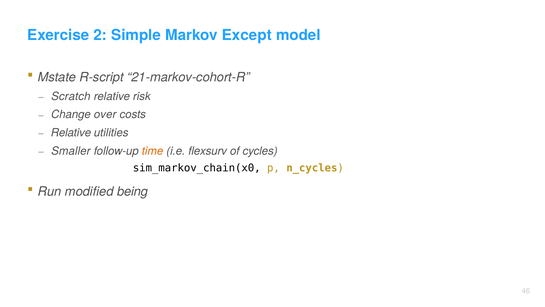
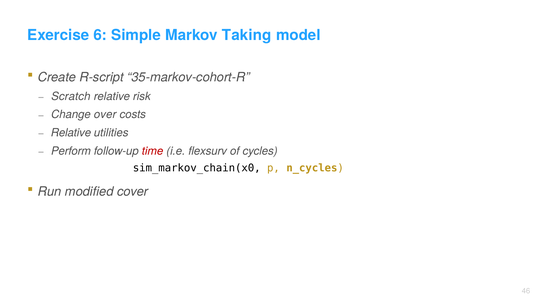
2: 2 -> 6 (100, 35)
Except: Except -> Taking (247, 35)
Mstate: Mstate -> Create (57, 77)
21-markov-cohort-R: 21-markov-cohort-R -> 35-markov-cohort-R (188, 77)
Smaller: Smaller -> Perform (71, 151)
time colour: orange -> red (153, 151)
being: being -> cover (133, 191)
